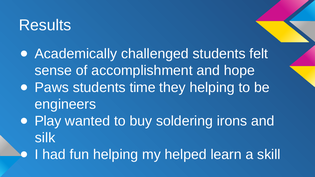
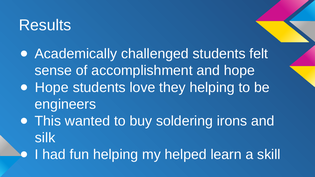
Paws: Paws -> Hope (52, 87)
time: time -> love (142, 87)
Play: Play -> This (48, 121)
